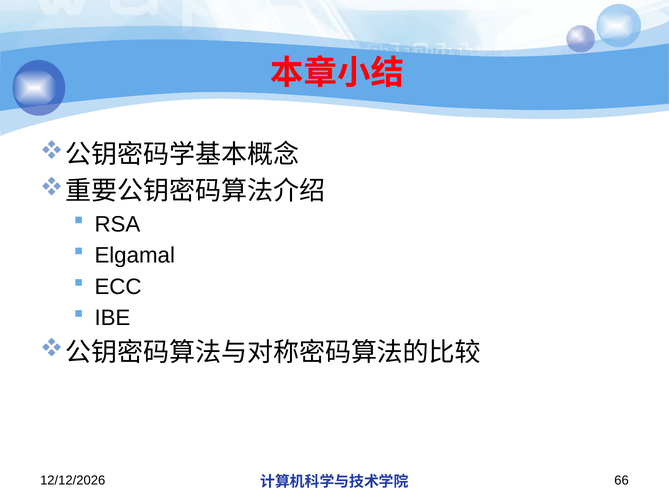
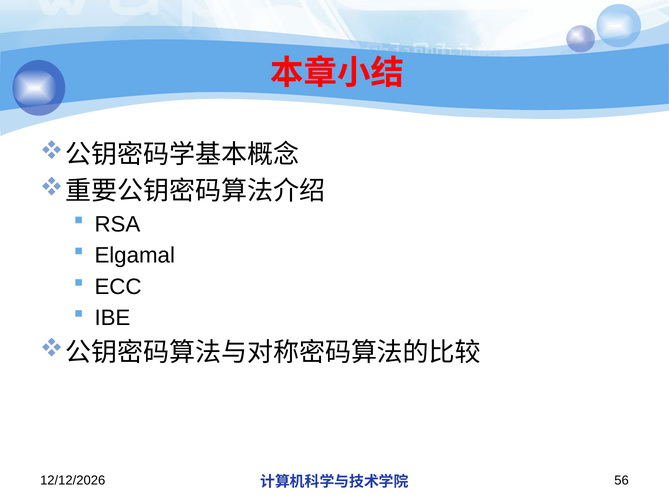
66: 66 -> 56 (622, 480)
